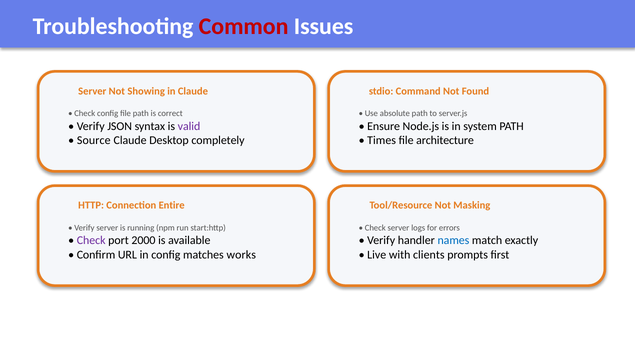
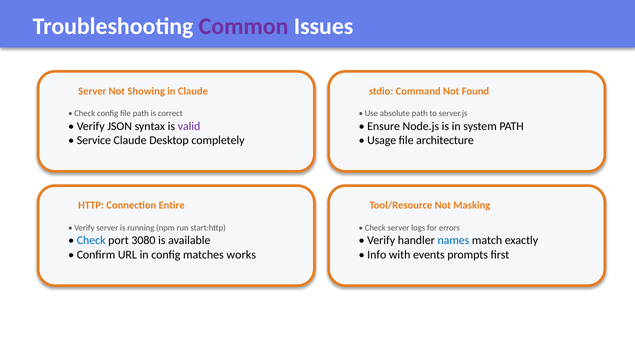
Common colour: red -> purple (244, 26)
Source: Source -> Service (94, 140)
Times: Times -> Usage (382, 140)
Check colour: purple -> blue (91, 240)
2000: 2000 -> 3080 (143, 240)
Live: Live -> Info (377, 255)
clients: clients -> events (429, 255)
